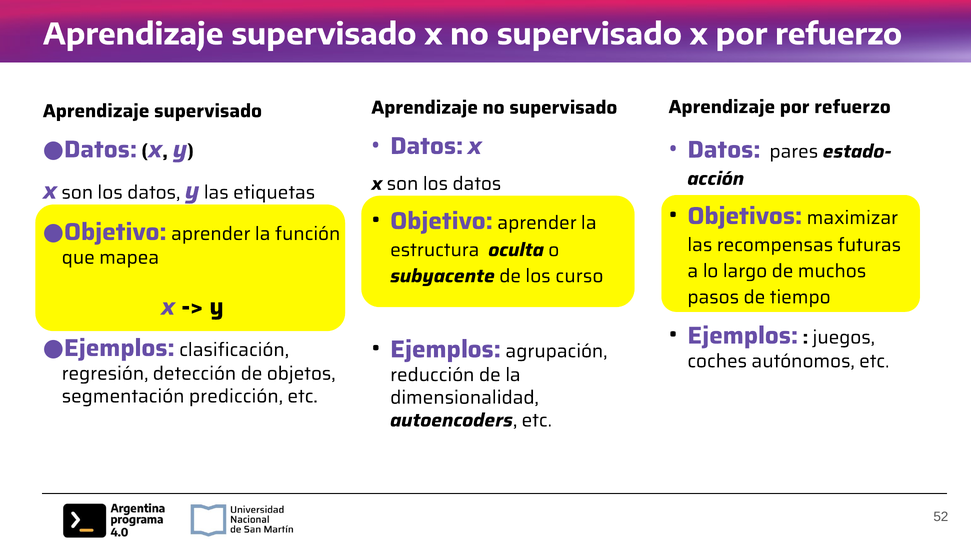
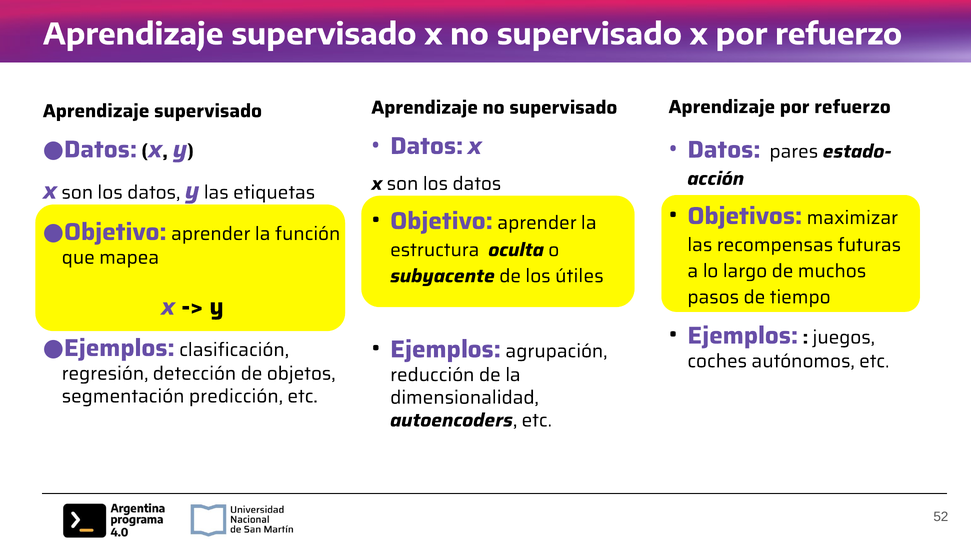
curso: curso -> útiles (579, 276)
